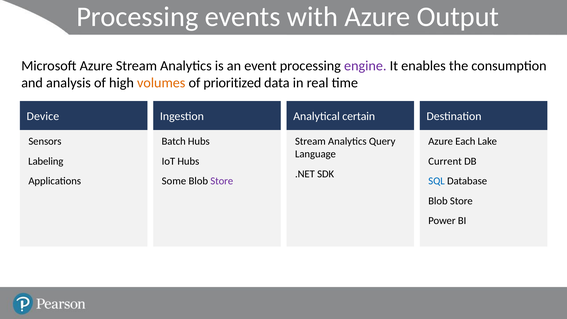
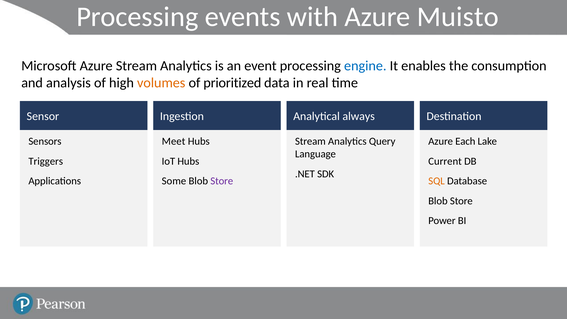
Output: Output -> Muisto (458, 17)
engine colour: purple -> blue (365, 66)
Device: Device -> Sensor (43, 116)
certain: certain -> always (359, 116)
Batch: Batch -> Meet (174, 141)
Labeling: Labeling -> Triggers (46, 161)
SQL colour: blue -> orange (437, 181)
